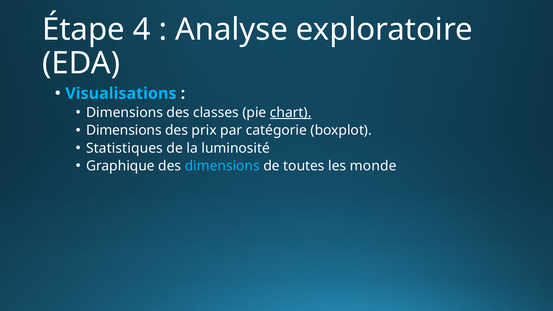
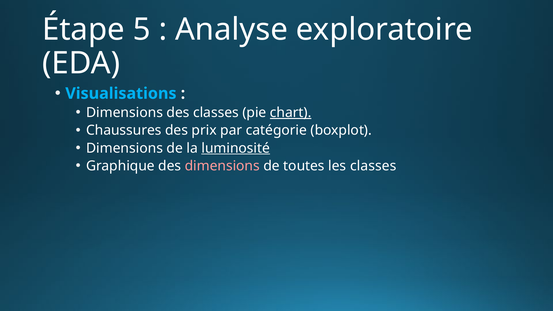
4: 4 -> 5 (142, 30)
Dimensions: Dimensions -> Chaussures (124, 130)
Statistiques: Statistiques -> Dimensions (125, 148)
luminosité underline: none -> present (236, 148)
dimensions colour: light blue -> pink (222, 166)
les monde: monde -> classes (373, 166)
